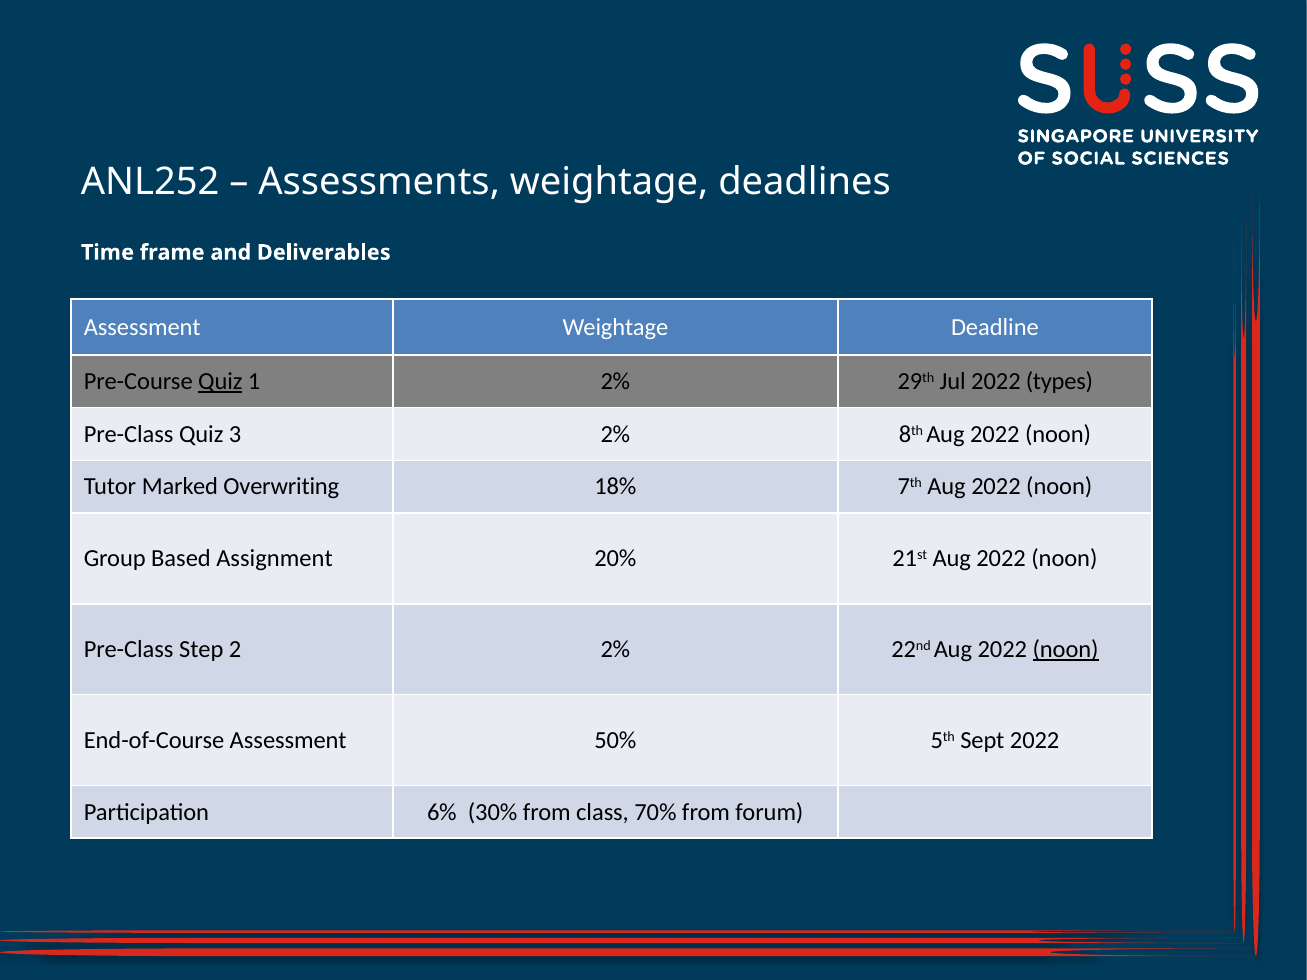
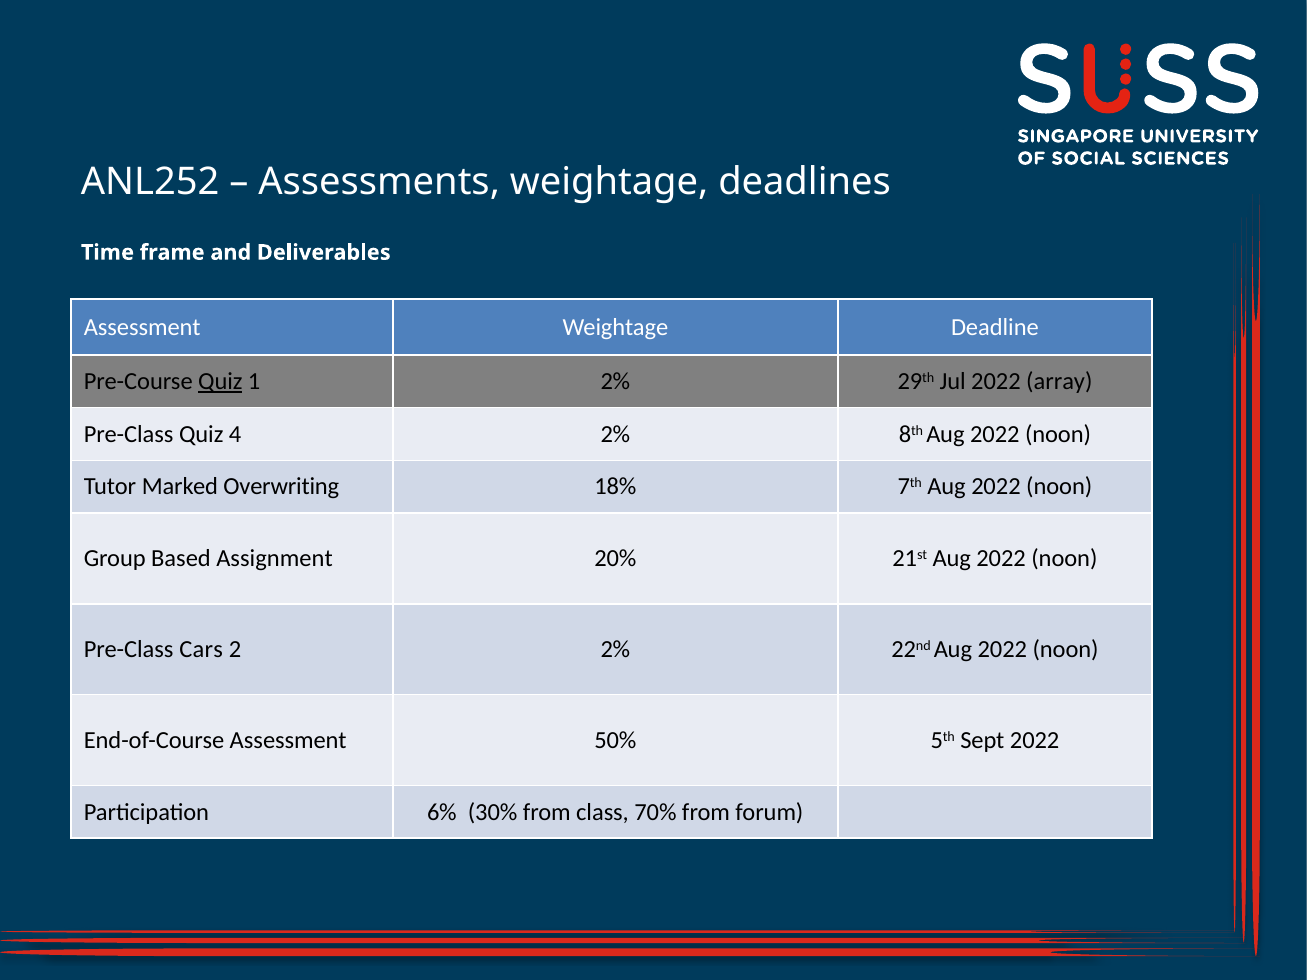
types: types -> array (1059, 382)
3: 3 -> 4 (235, 434)
Step: Step -> Cars (201, 650)
noon underline: present -> none (1066, 650)
